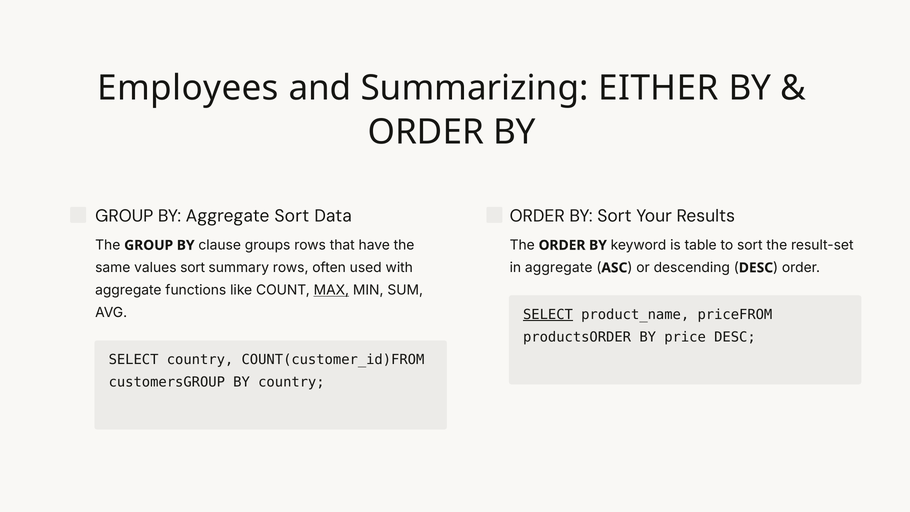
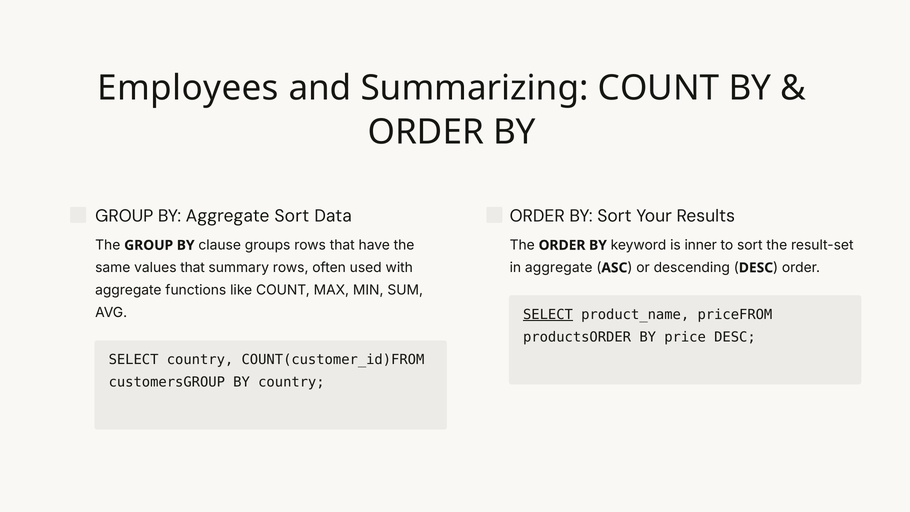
Summarizing EITHER: EITHER -> COUNT (659, 88)
table: table -> inner (701, 245)
values sort: sort -> that (193, 268)
MAX underline: present -> none (331, 290)
